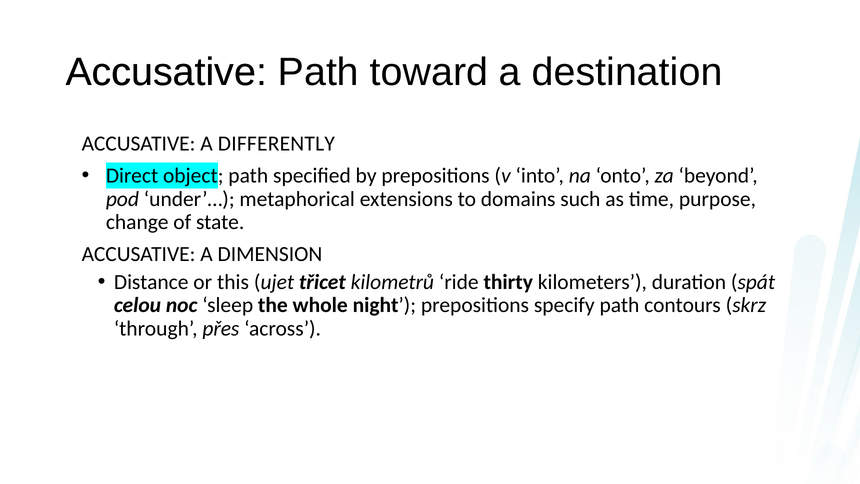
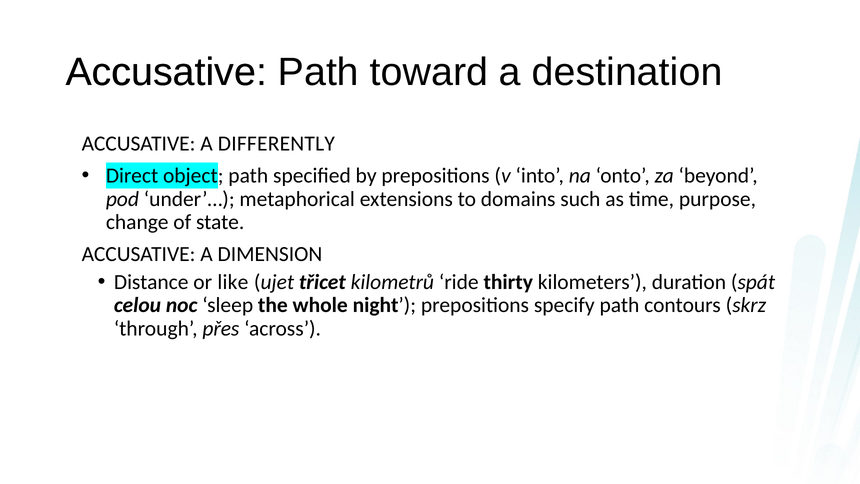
this: this -> like (233, 282)
